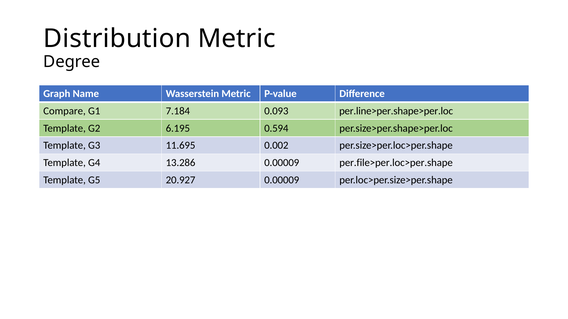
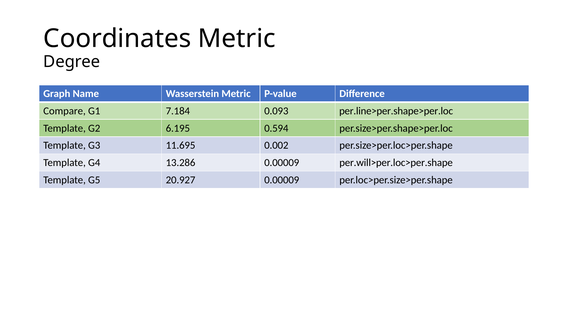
Distribution: Distribution -> Coordinates (117, 39)
per.file>per.loc>per.shape: per.file>per.loc>per.shape -> per.will>per.loc>per.shape (396, 163)
